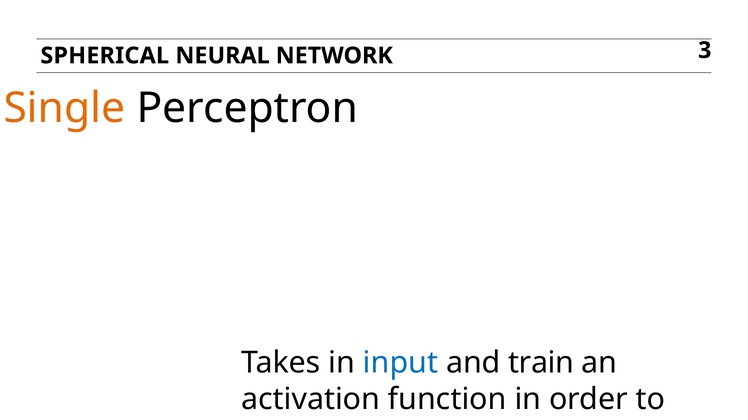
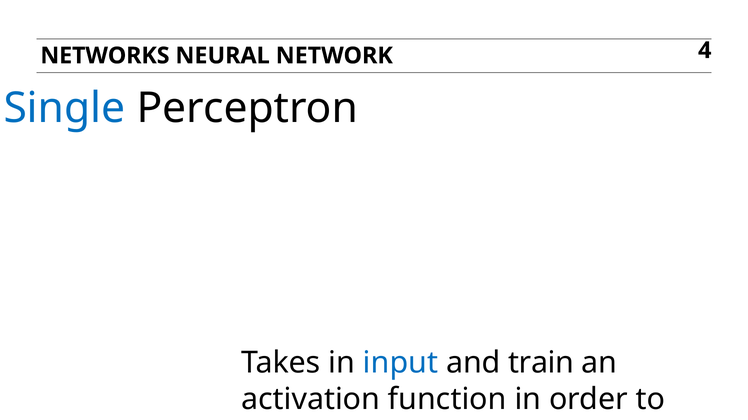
SPHERICAL: SPHERICAL -> NETWORKS (105, 56)
3: 3 -> 4 (705, 50)
Single colour: orange -> blue (65, 108)
